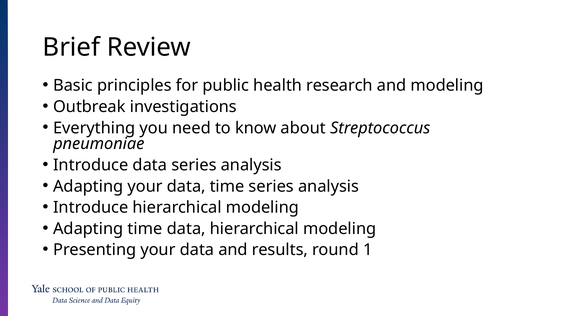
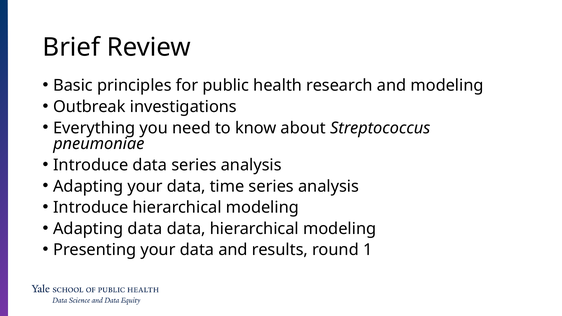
Adapting time: time -> data (145, 229)
